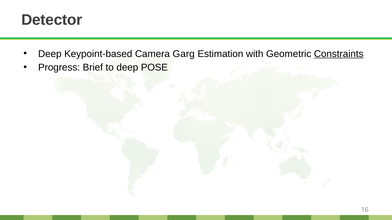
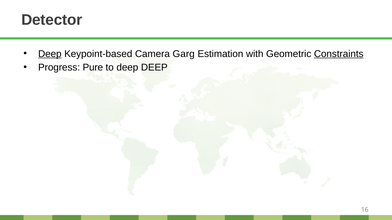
Deep underline: none -> present (50, 54)
Brief: Brief -> Pure (93, 68)
deep POSE: POSE -> DEEP (154, 68)
